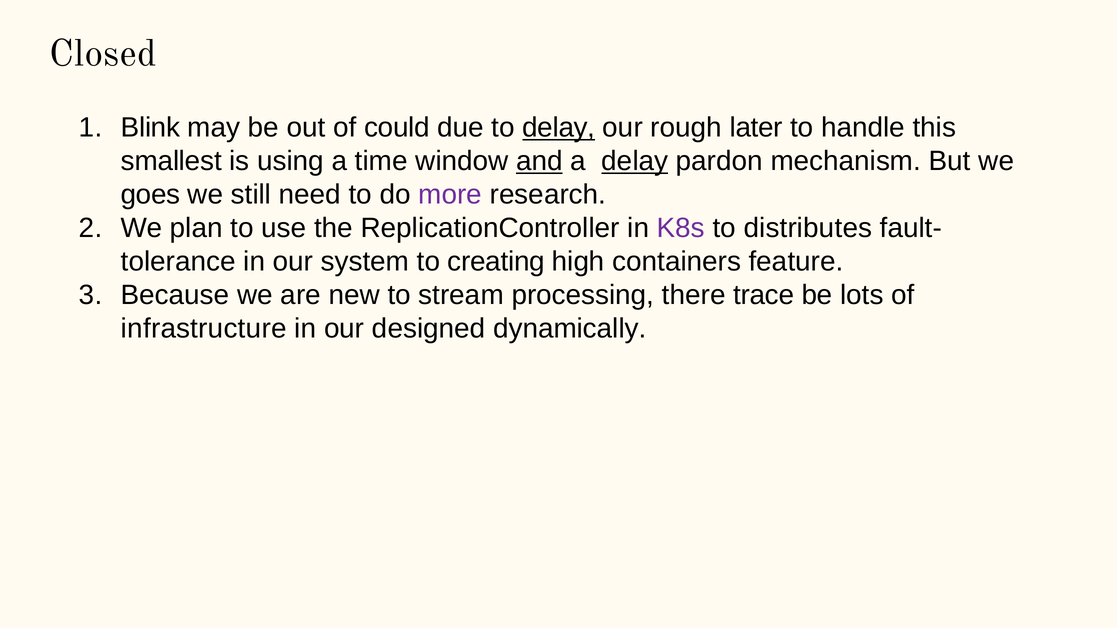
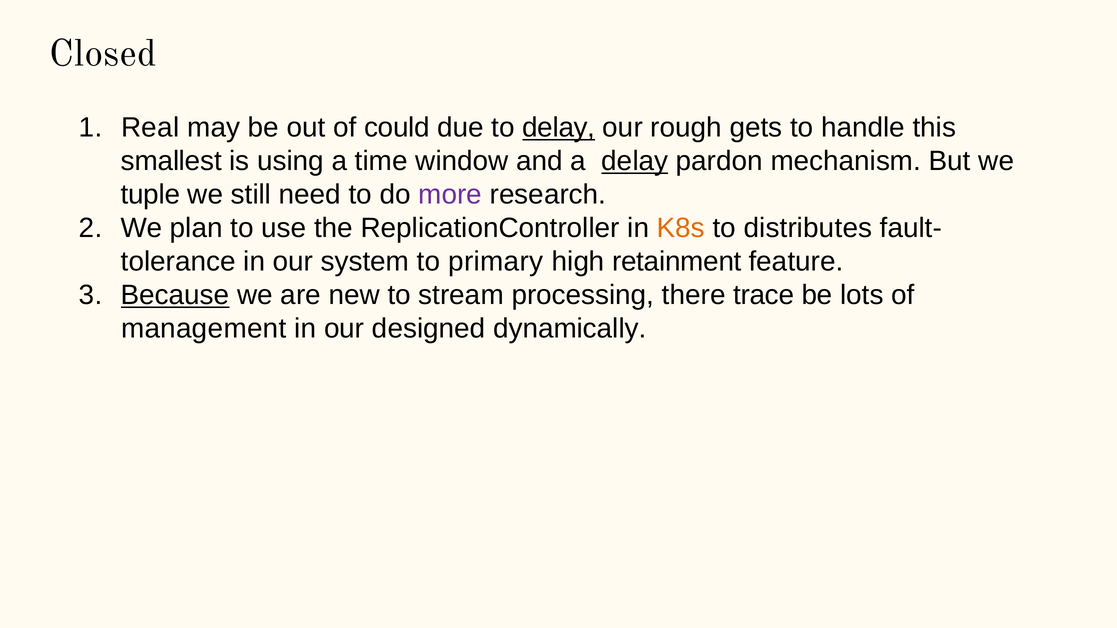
Blink: Blink -> Real (150, 128)
later: later -> gets (756, 128)
and underline: present -> none (539, 161)
goes: goes -> tuple (150, 195)
K8s colour: purple -> orange (681, 228)
creating: creating -> primary (496, 262)
containers: containers -> retainment (677, 262)
Because underline: none -> present (175, 295)
infrastructure: infrastructure -> management (204, 329)
